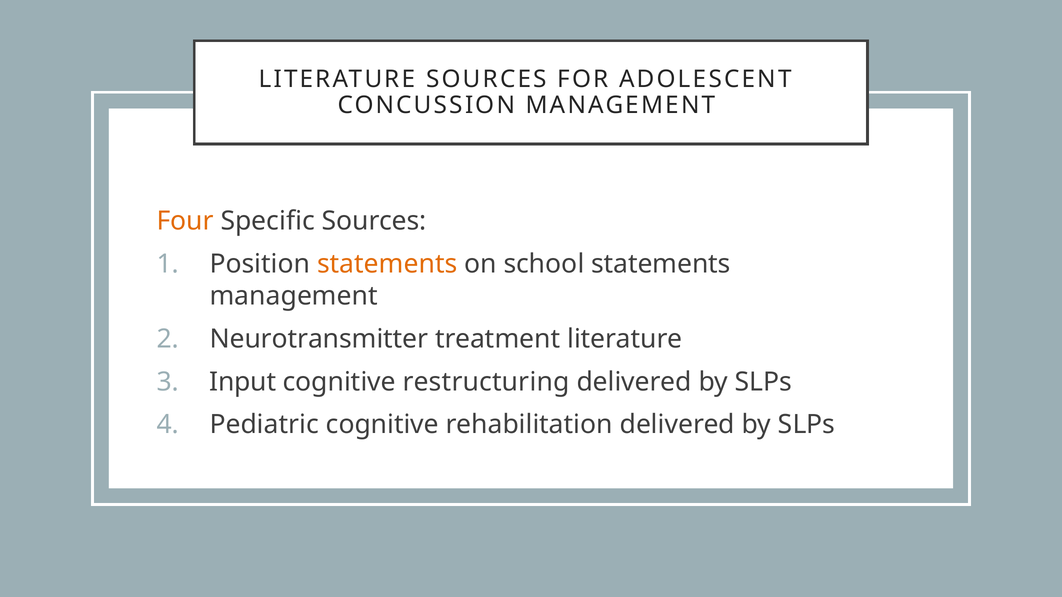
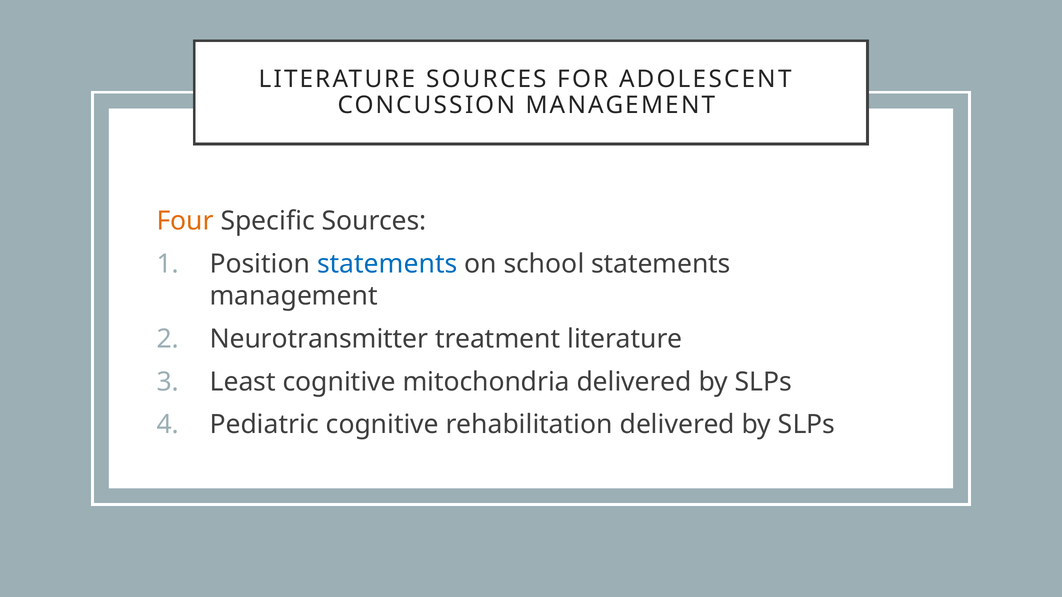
statements colour: orange -> blue (387, 264)
Input: Input -> Least (243, 382)
restructuring: restructuring -> mitochondria (486, 382)
